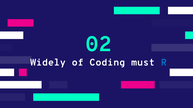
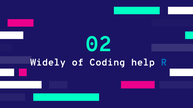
must: must -> help (143, 63)
